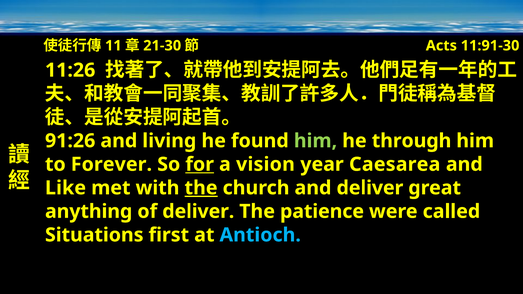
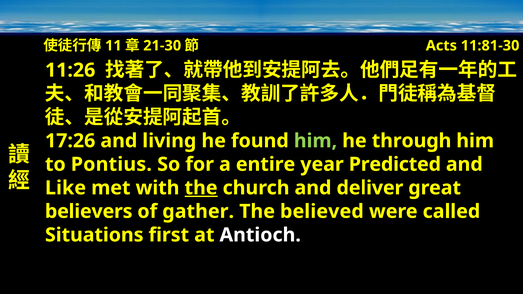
11:91-30: 11:91-30 -> 11:81-30 (490, 46)
91:26: 91:26 -> 17:26 (70, 141)
Forever: Forever -> Pontius (111, 164)
for underline: present -> none (200, 164)
vision: vision -> entire (266, 164)
Caesarea: Caesarea -> Predicted (395, 164)
anything: anything -> believers (89, 212)
of deliver: deliver -> gather (198, 212)
patience: patience -> believed (322, 212)
Antioch colour: light blue -> white (260, 235)
